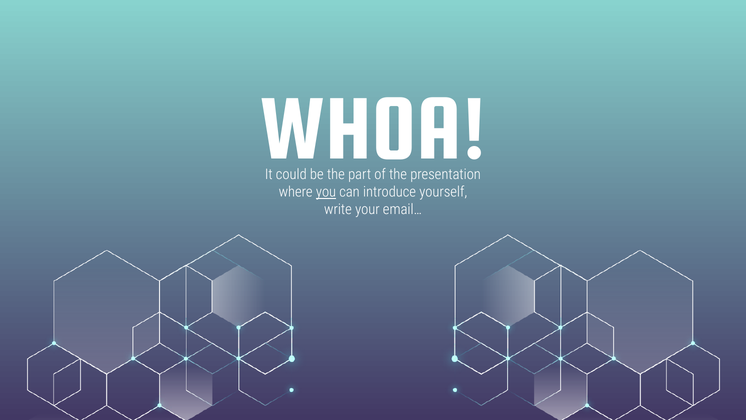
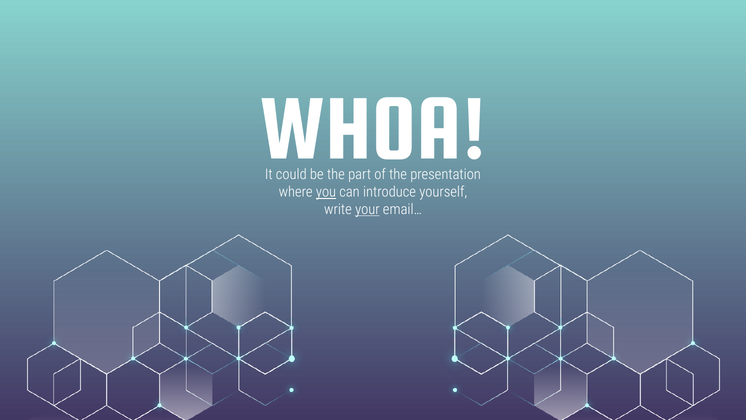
your underline: none -> present (367, 209)
